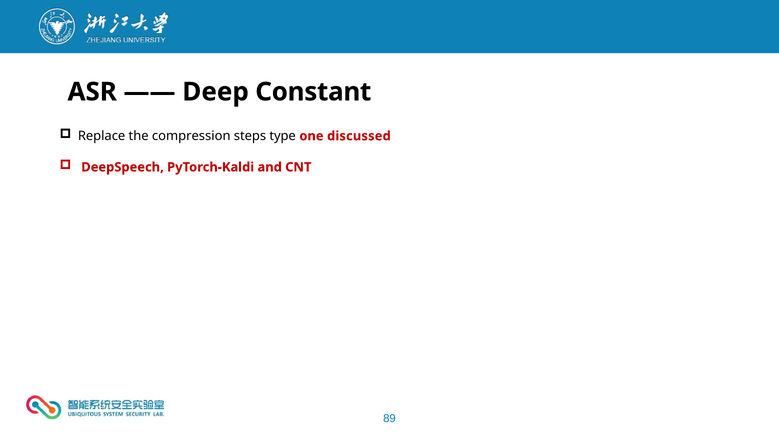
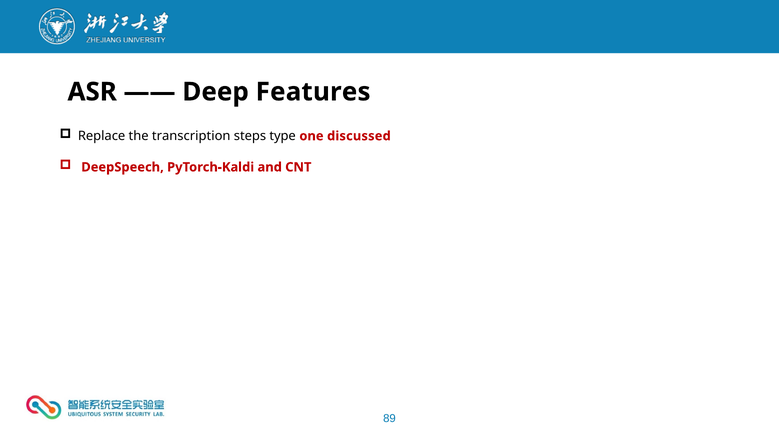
Constant: Constant -> Features (313, 92)
compression: compression -> transcription (191, 136)
